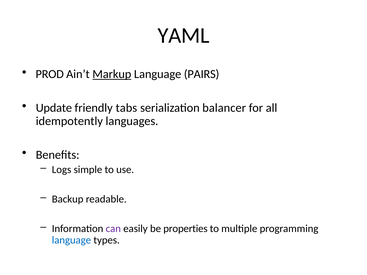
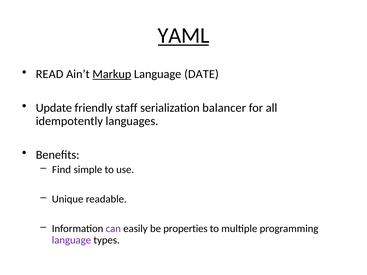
YAML underline: none -> present (184, 36)
PROD: PROD -> READ (50, 74)
PAIRS: PAIRS -> DATE (201, 74)
tabs: tabs -> staff (126, 108)
Logs: Logs -> Find (62, 170)
Backup: Backup -> Unique (68, 199)
language colour: blue -> purple (71, 240)
